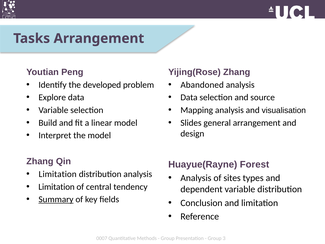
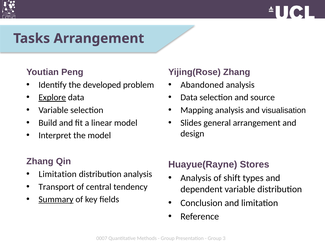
Explore underline: none -> present (52, 97)
Forest: Forest -> Stores (255, 164)
sites: sites -> shift (232, 178)
Limitation: Limitation -> Transport (56, 187)
